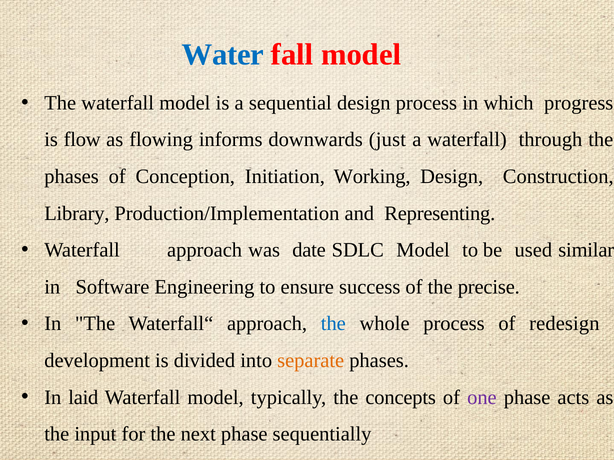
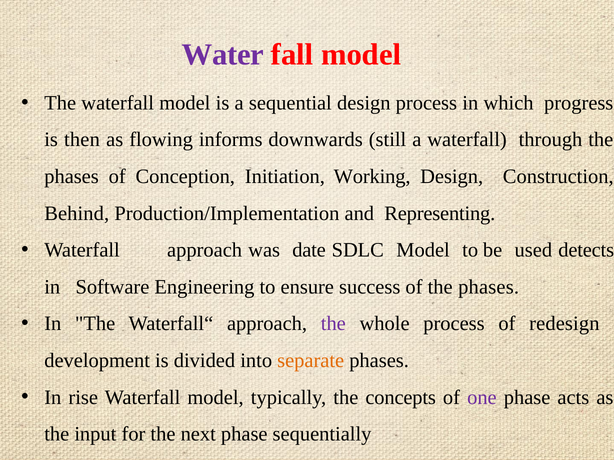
Water colour: blue -> purple (223, 55)
flow: flow -> then (82, 140)
just: just -> still (388, 140)
Library: Library -> Behind (77, 214)
similar: similar -> detects (586, 250)
of the precise: precise -> phases (489, 287)
the colour: blue -> purple (333, 324)
laid: laid -> rise (83, 398)
